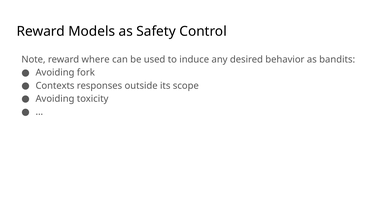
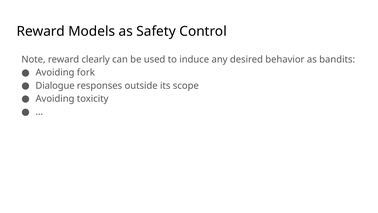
where: where -> clearly (96, 59)
Contexts: Contexts -> Dialogue (55, 86)
